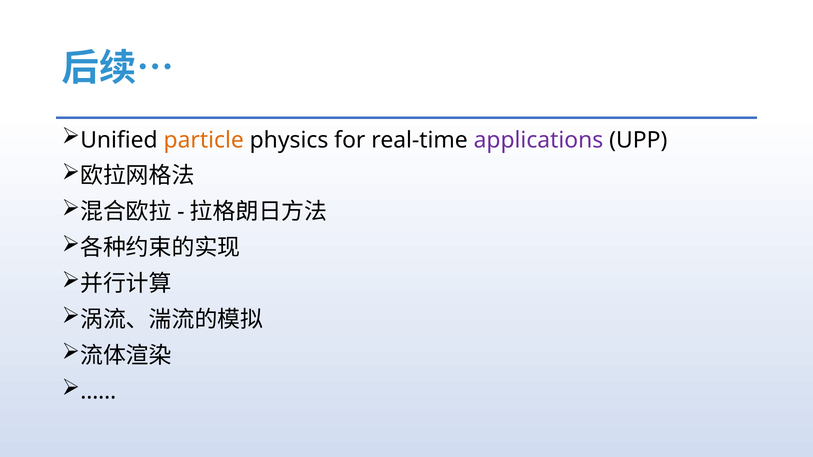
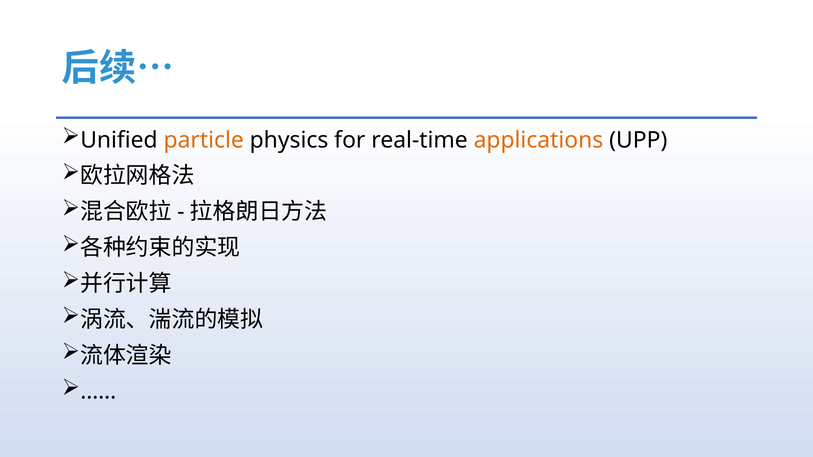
applications colour: purple -> orange (538, 140)
